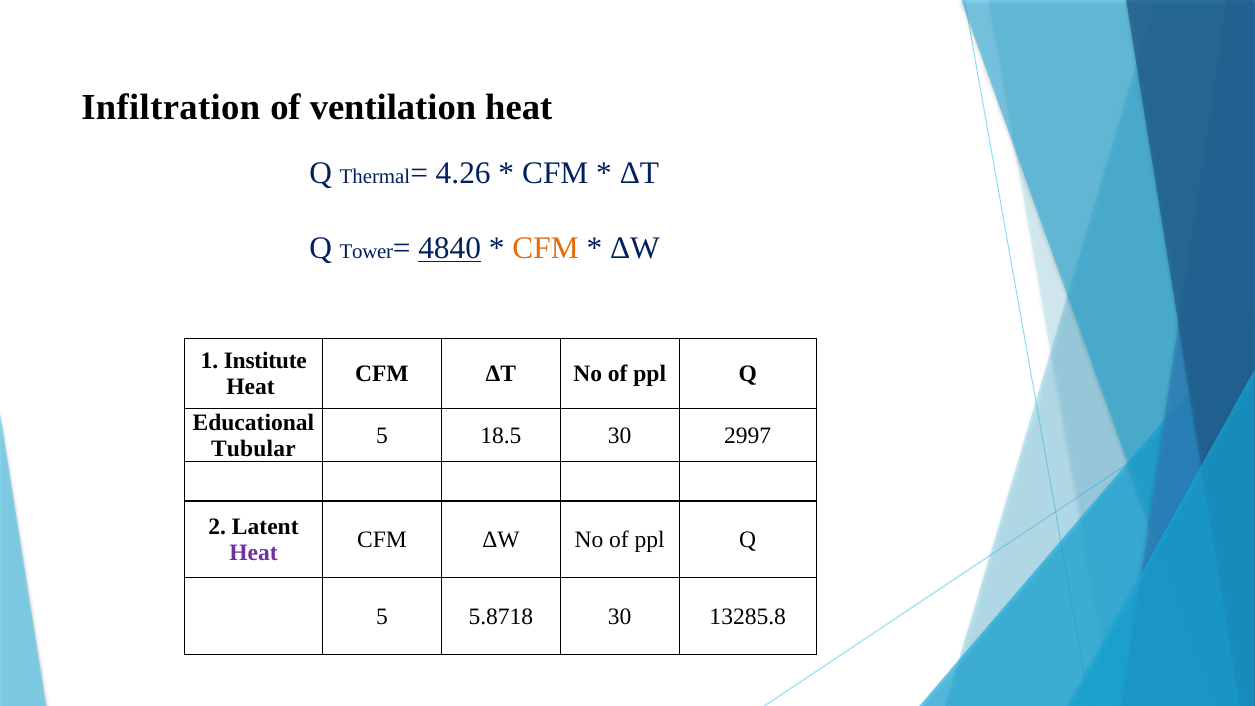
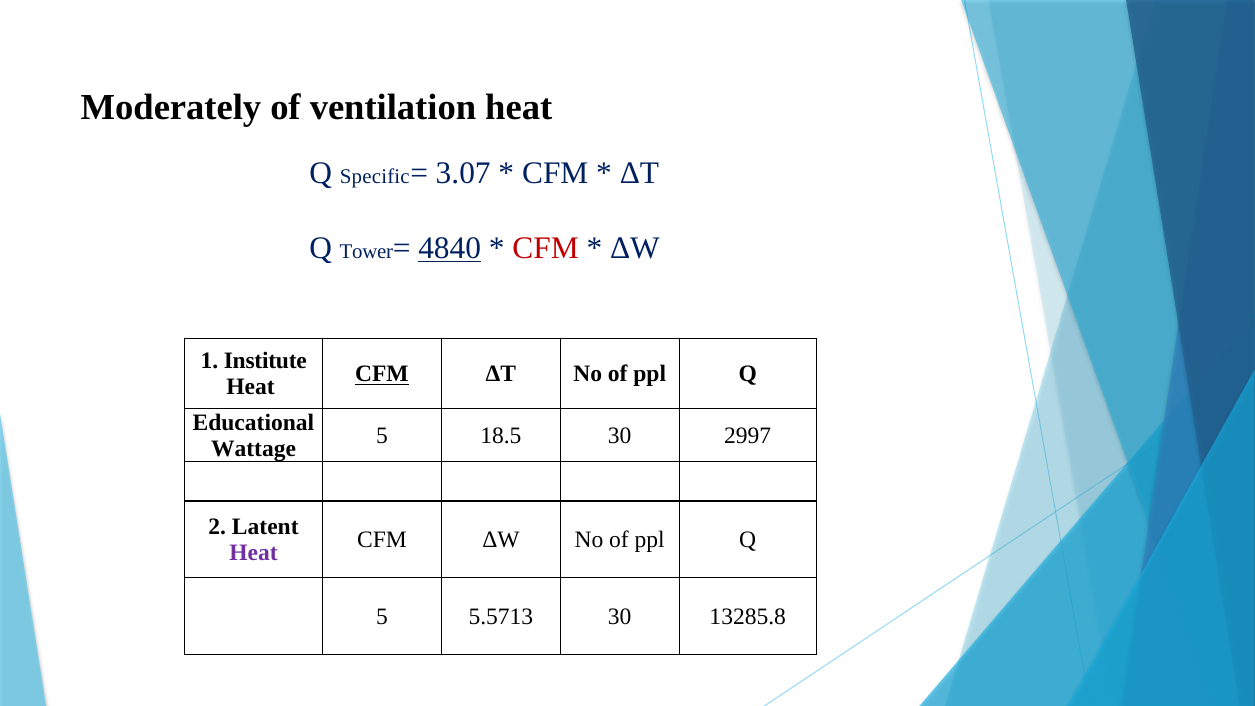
Infiltration: Infiltration -> Moderately (171, 108)
Thermal: Thermal -> Specific (375, 176)
4.26: 4.26 -> 3.07 (463, 173)
CFM colour: orange -> red (546, 248)
CFM underline: none -> present (382, 374)
Tubular: Tubular -> Wattage (254, 449)
5.8718: 5.8718 -> 5.5713 (501, 617)
